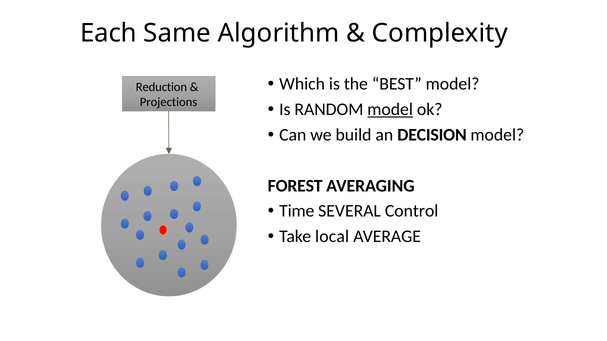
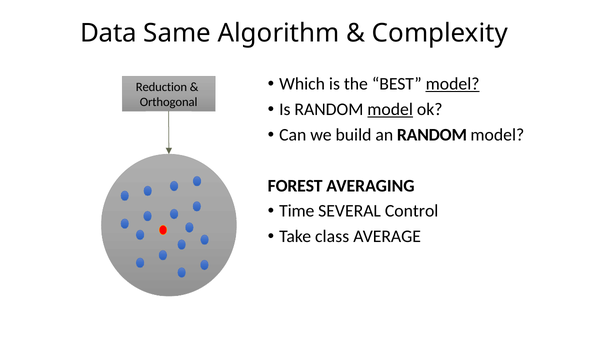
Each: Each -> Data (109, 33)
model underline: none -> present (453, 84)
Projections: Projections -> Orthogonal (169, 102)
an DECISION: DECISION -> RANDOM (432, 135)
local: local -> class (332, 237)
